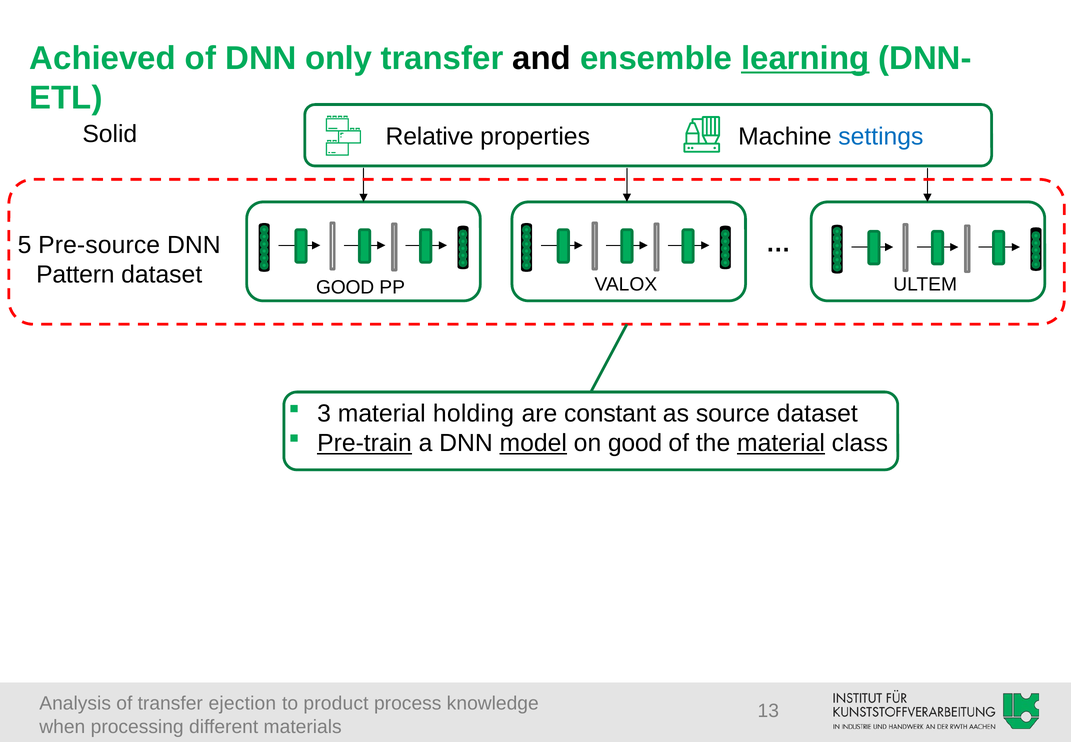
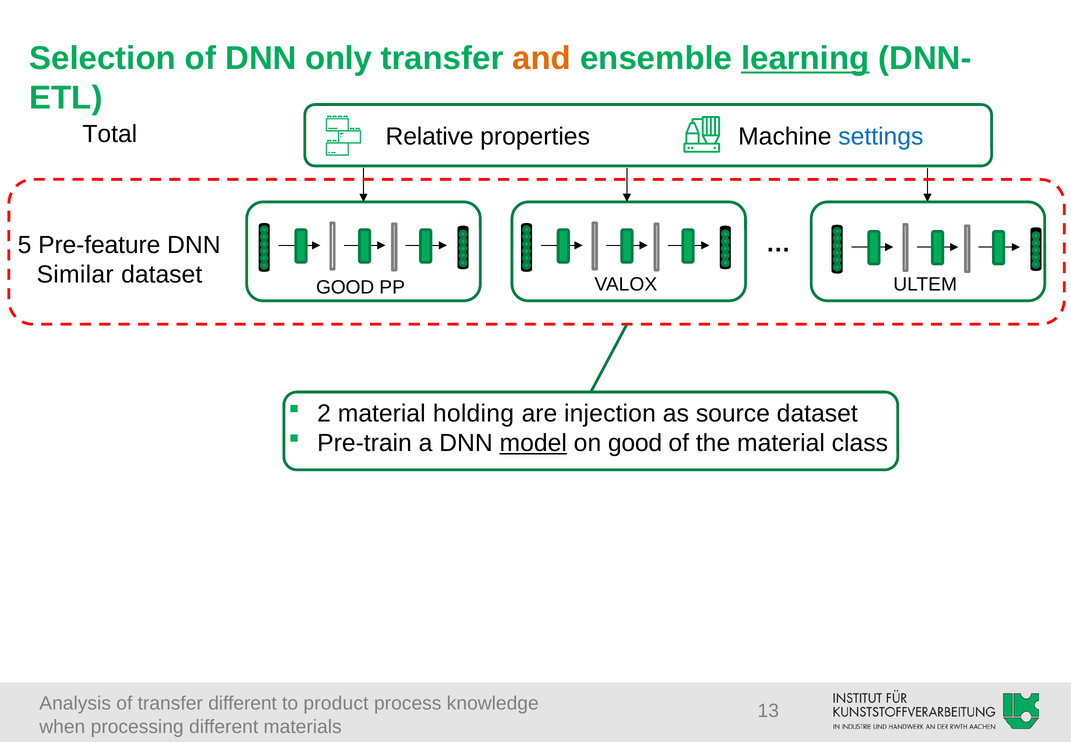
Achieved: Achieved -> Selection (103, 58)
and colour: black -> orange (542, 58)
Solid: Solid -> Total (110, 134)
Pre-source: Pre-source -> Pre-feature (99, 245)
Pattern: Pattern -> Similar (75, 275)
3: 3 -> 2 (324, 413)
constant: constant -> injection (610, 413)
Pre-train underline: present -> none (365, 443)
material underline: present -> none (781, 443)
transfer ejection: ejection -> different (243, 703)
